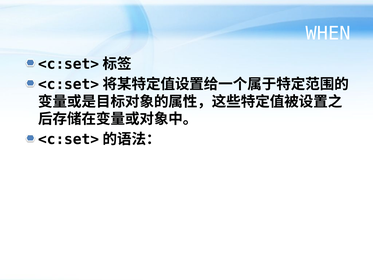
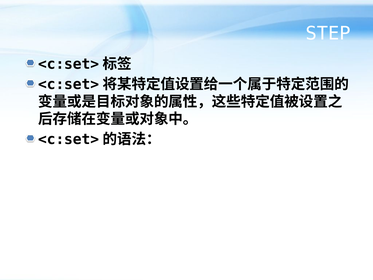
WHEN: WHEN -> STEP (328, 33)
